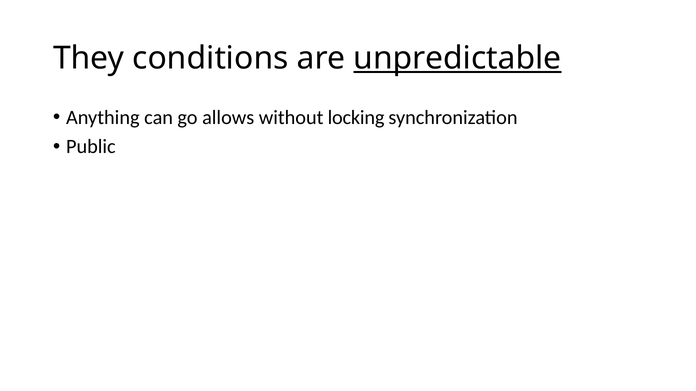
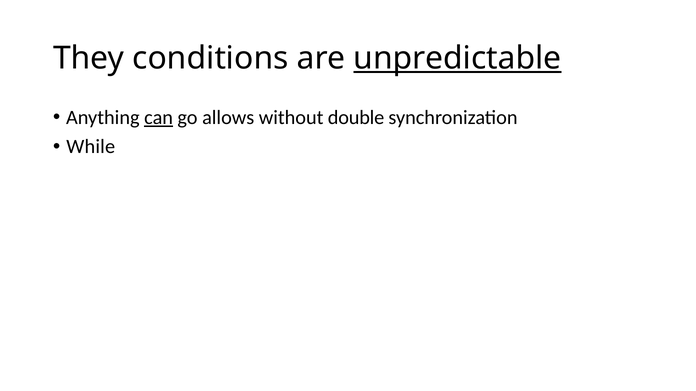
can underline: none -> present (159, 118)
locking: locking -> double (356, 118)
Public: Public -> While (91, 147)
